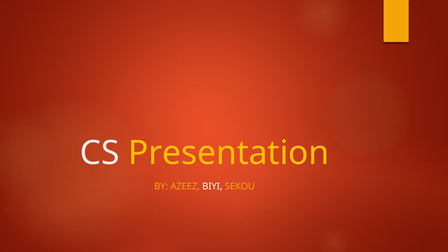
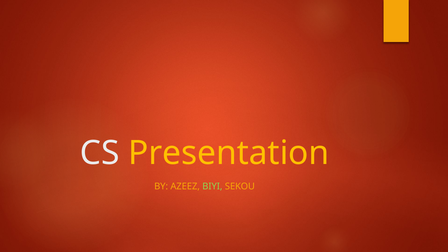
BIYI colour: white -> light green (212, 186)
